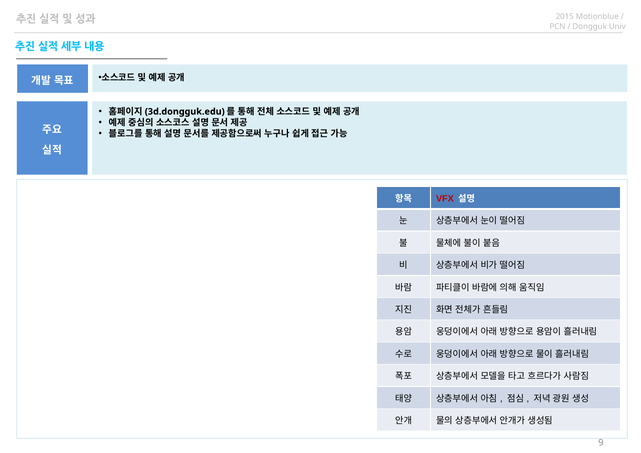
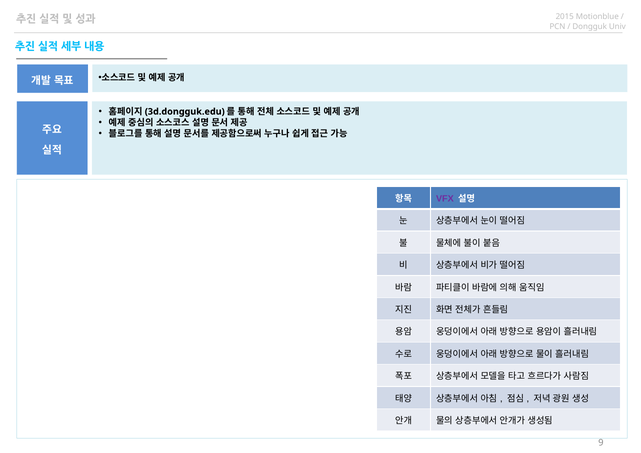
VFX colour: red -> purple (445, 199)
